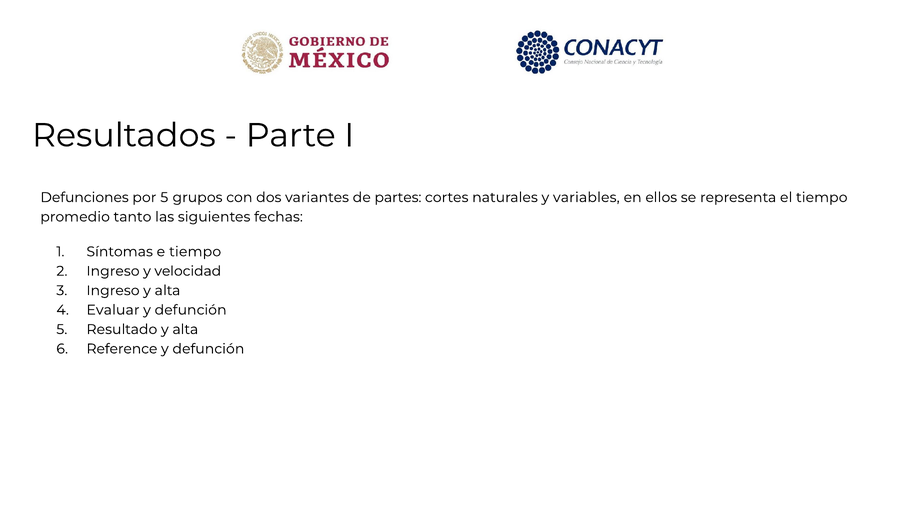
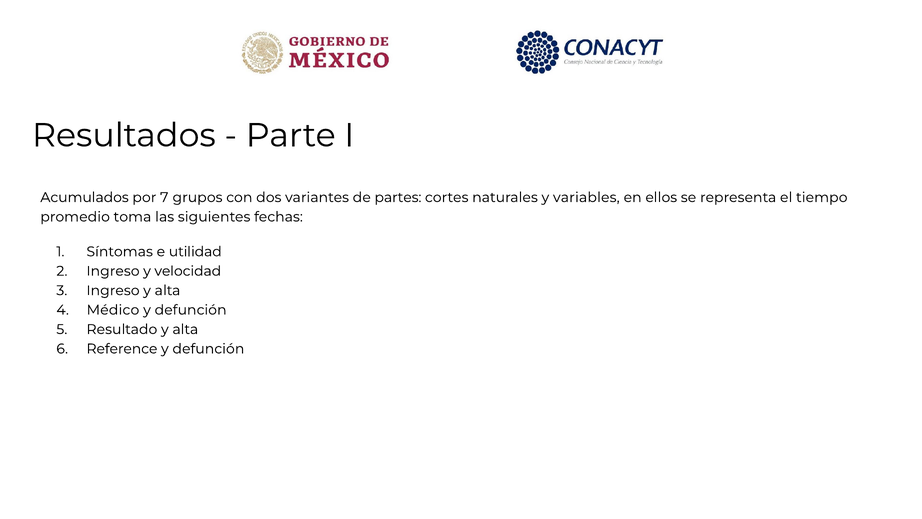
Defunciones: Defunciones -> Acumulados (85, 197)
por 5: 5 -> 7 (164, 197)
tanto: tanto -> toma (132, 217)
e tiempo: tiempo -> utilidad (195, 251)
Evaluar: Evaluar -> Médico (113, 310)
